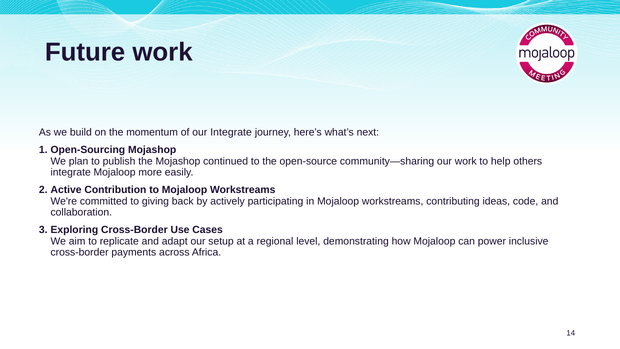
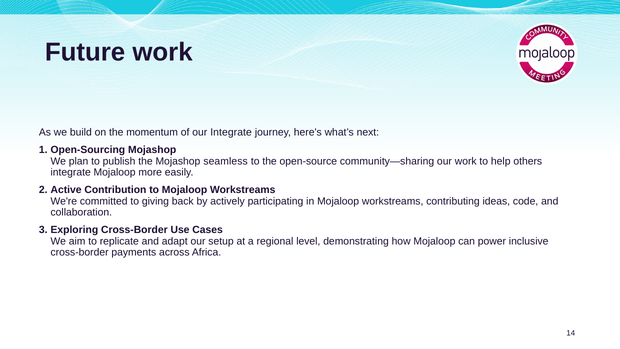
continued: continued -> seamless (226, 161)
